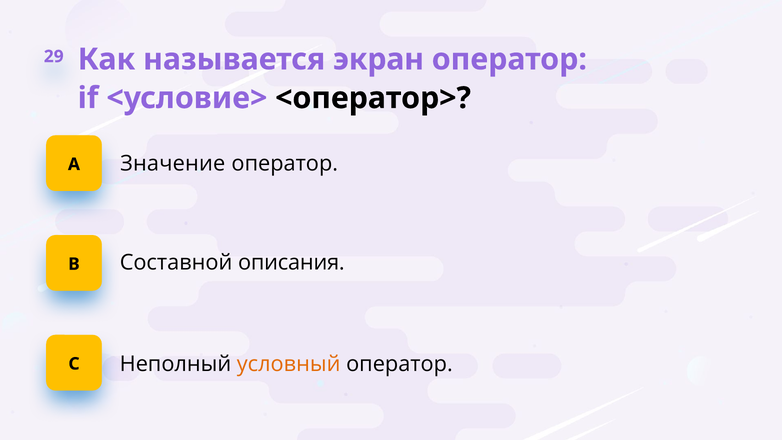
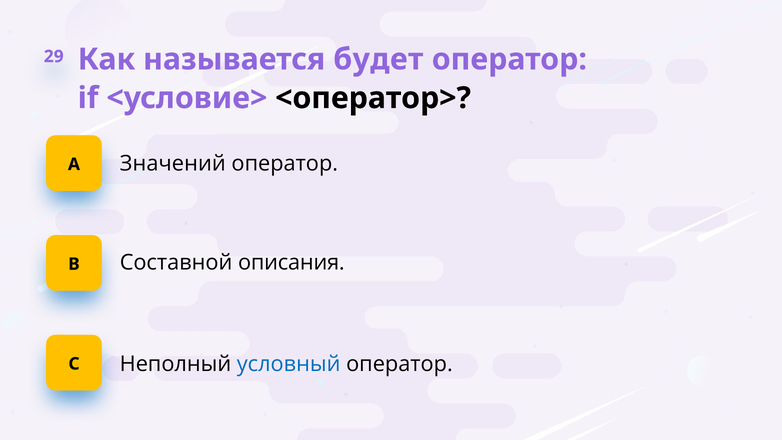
экран: экран -> будет (378, 59)
Значение: Значение -> Значений (173, 164)
условный colour: orange -> blue (289, 364)
